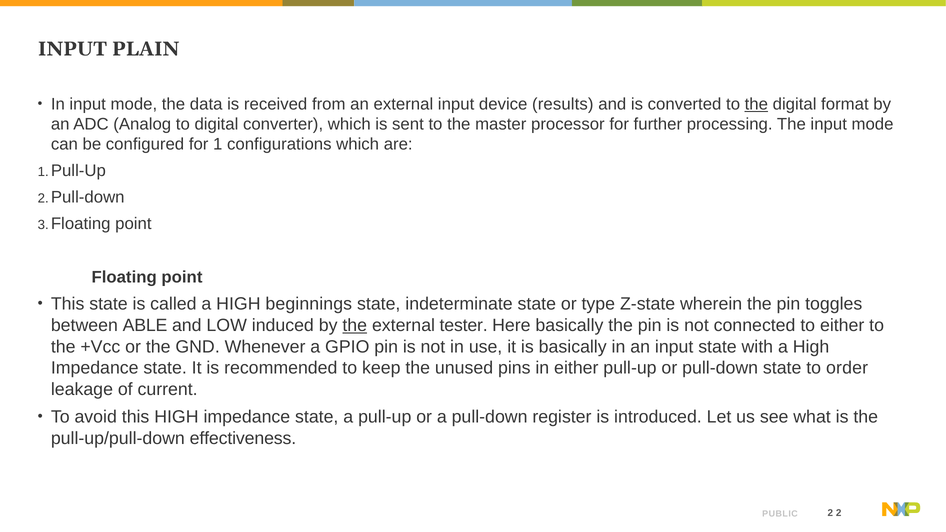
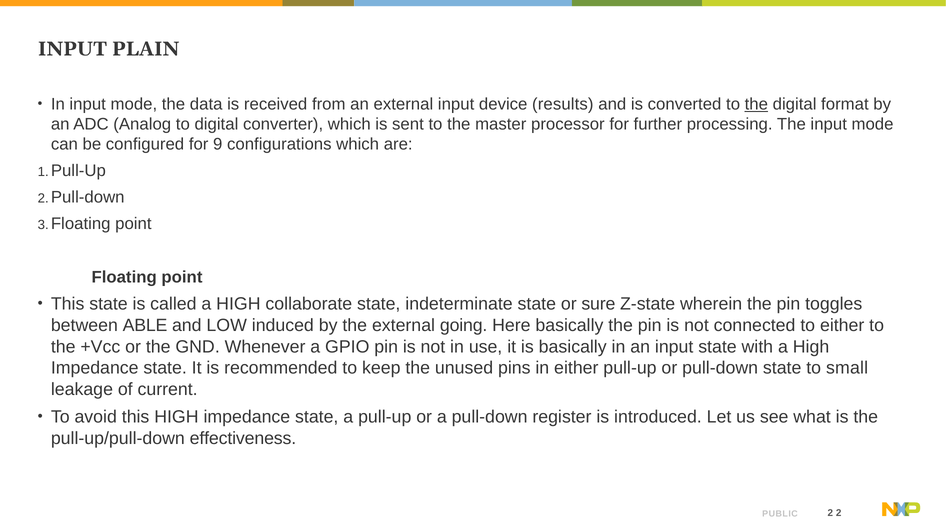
for 1: 1 -> 9 (218, 144)
beginnings: beginnings -> collaborate (309, 304)
type: type -> sure (598, 304)
the underline: present -> none (355, 325)
tester: tester -> going (464, 325)
order: order -> small (847, 368)
